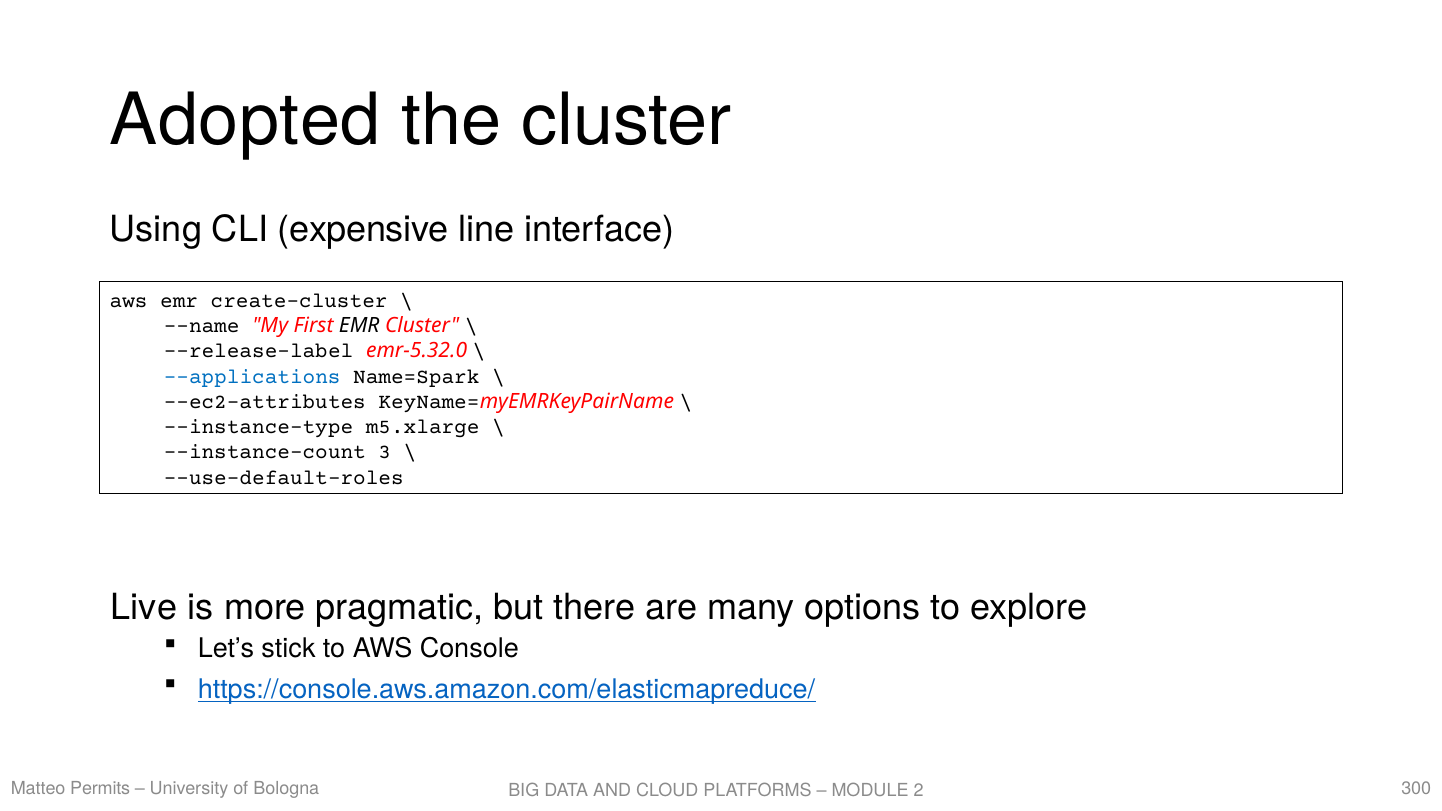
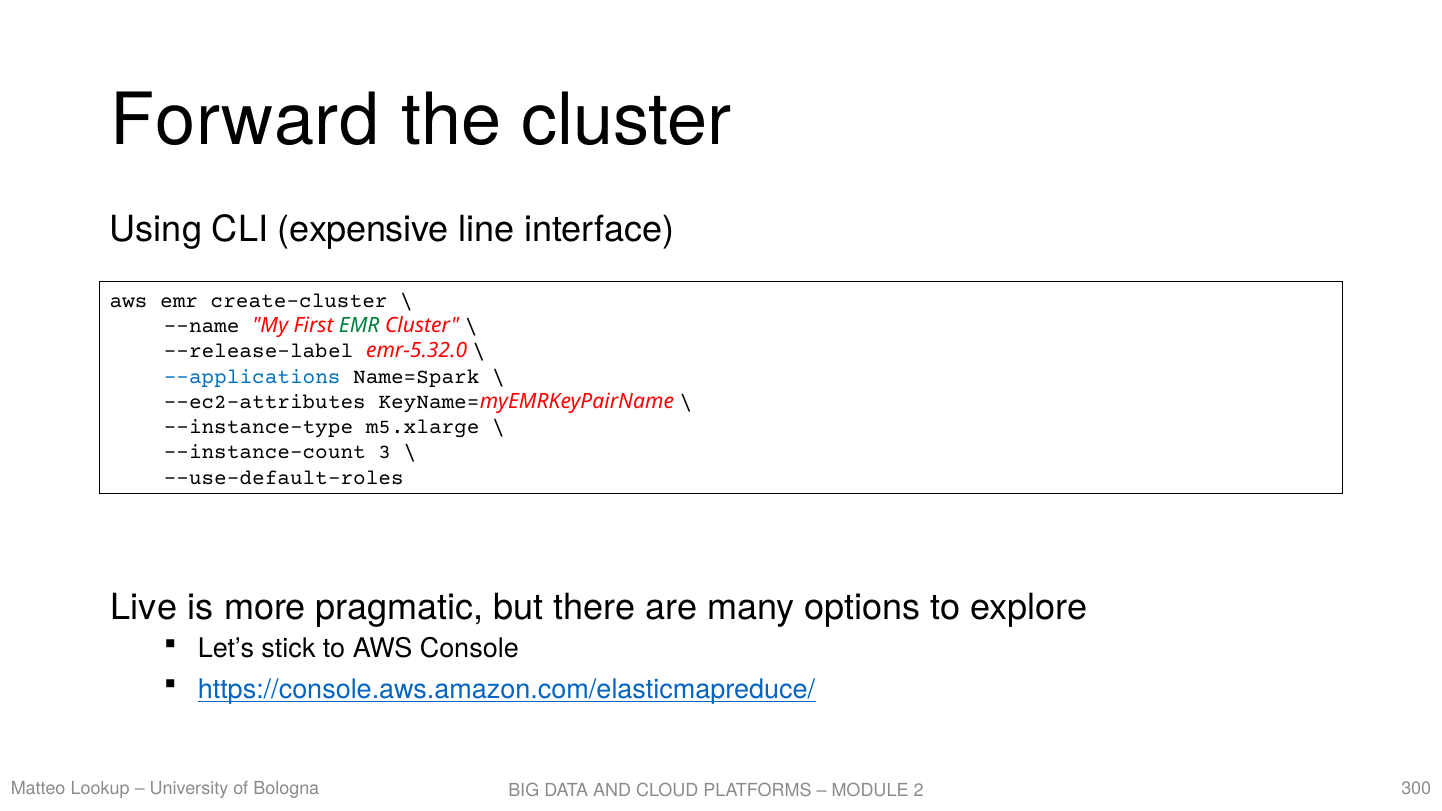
Adopted: Adopted -> Forward (245, 121)
EMR colour: black -> green (359, 326)
Permits: Permits -> Lookup (100, 789)
